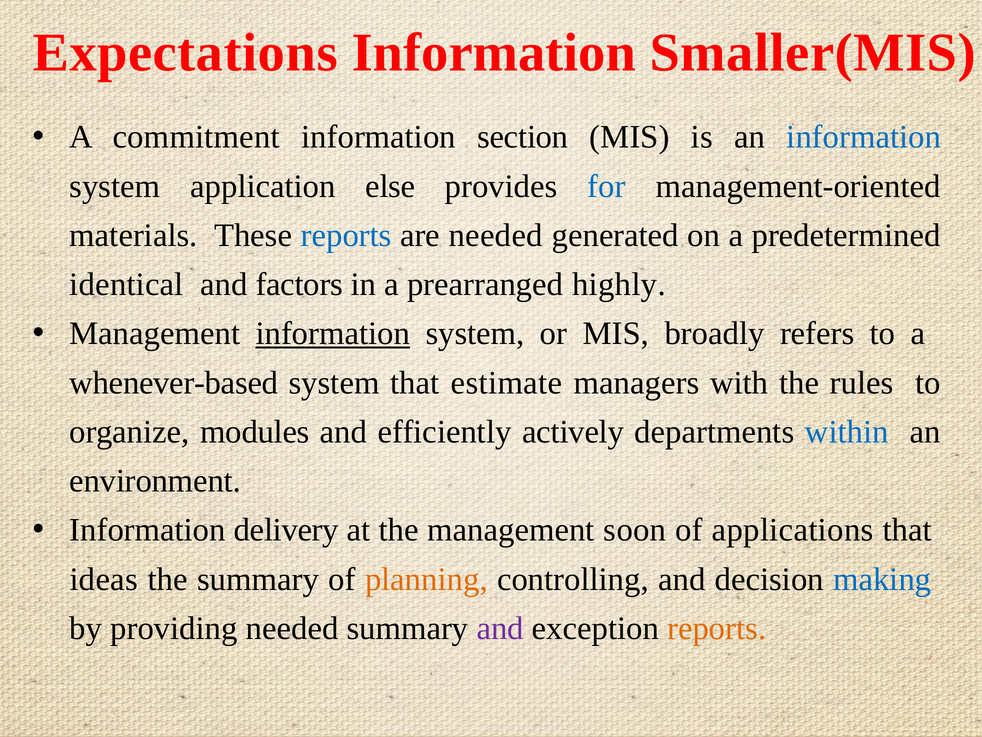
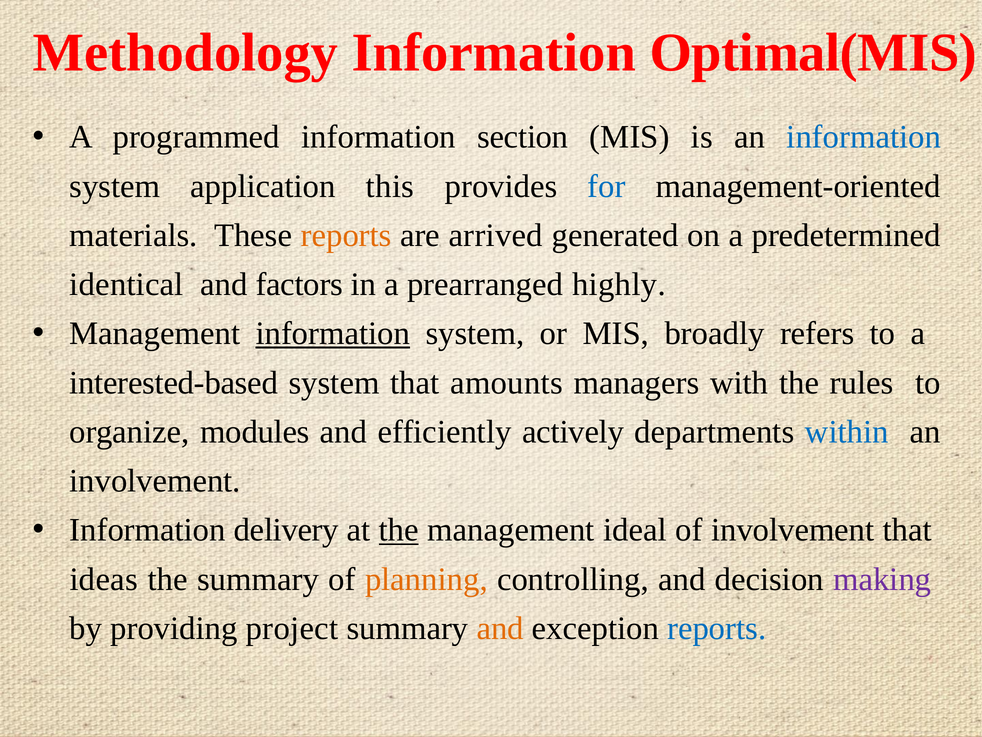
Expectations: Expectations -> Methodology (185, 53)
Smaller(MIS: Smaller(MIS -> Optimal(MIS (813, 53)
commitment: commitment -> programmed (196, 137)
else: else -> this (390, 186)
reports colour: blue -> orange (346, 235)
are needed: needed -> arrived (496, 235)
whenever-based: whenever-based -> interested-based (174, 382)
estimate: estimate -> amounts (507, 382)
environment: environment -> involvement (155, 481)
the underline: none -> present (399, 530)
soon: soon -> ideal (635, 530)
of applications: applications -> involvement (793, 530)
making colour: blue -> purple (882, 579)
providing needed: needed -> project (292, 628)
and colour: purple -> orange (500, 628)
reports colour: orange -> blue (717, 628)
